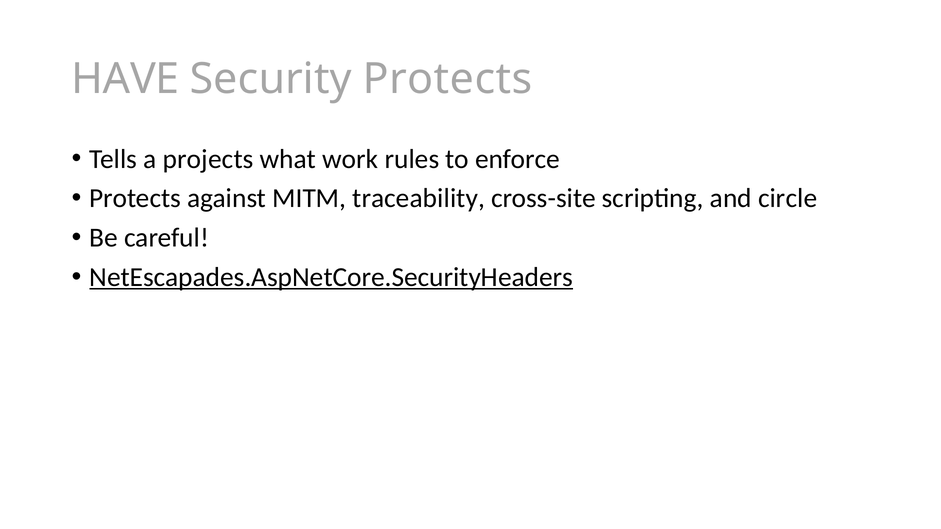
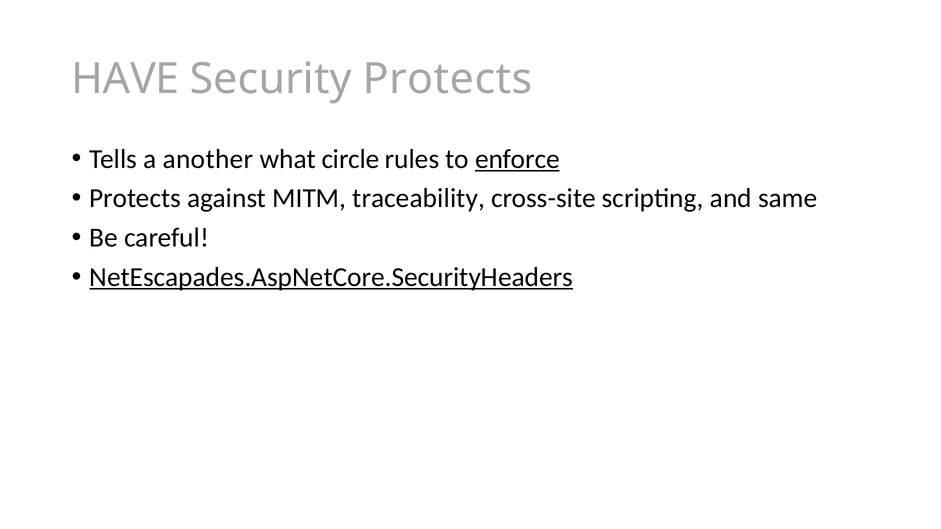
projects: projects -> another (208, 159)
work: work -> circle (350, 159)
enforce underline: none -> present (517, 159)
circle: circle -> same (788, 198)
